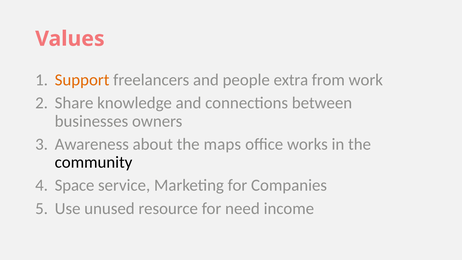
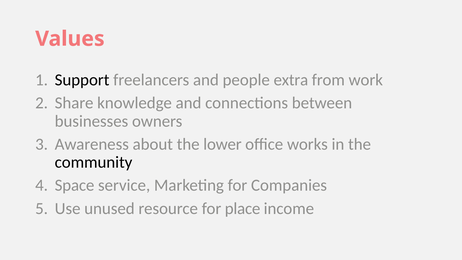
Support colour: orange -> black (82, 80)
maps: maps -> lower (222, 144)
need: need -> place (243, 208)
